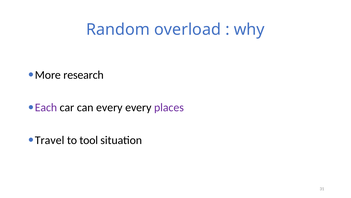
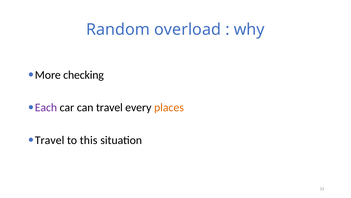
research: research -> checking (84, 75)
can every: every -> travel (109, 107)
places colour: purple -> orange (169, 107)
tool: tool -> this (89, 140)
